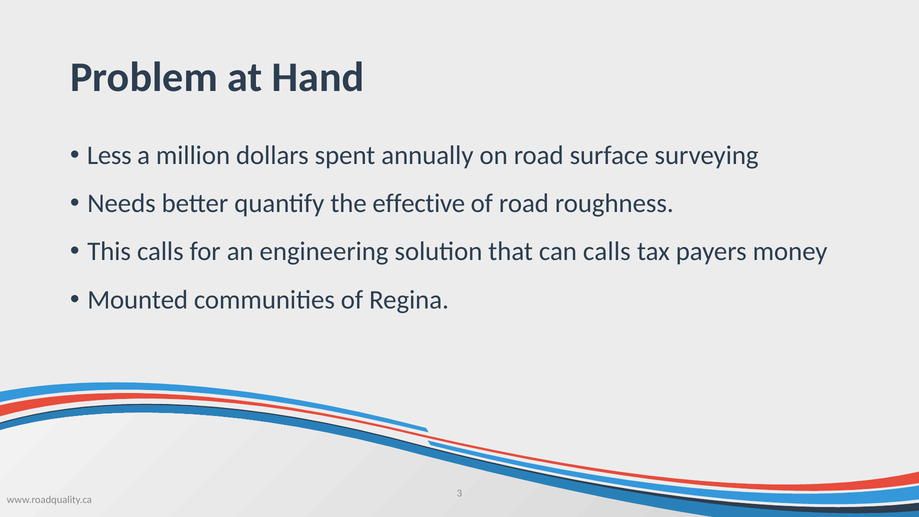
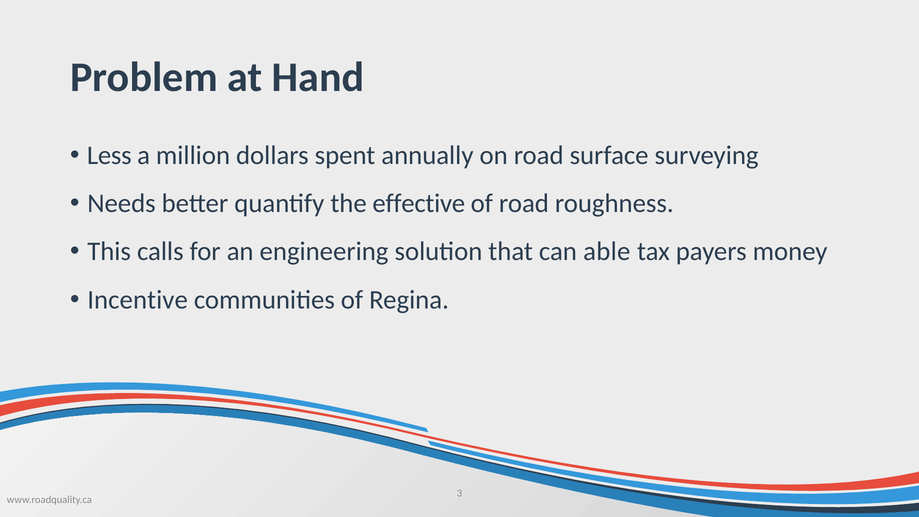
can calls: calls -> able (607, 252)
Mounted: Mounted -> Incentive (138, 300)
